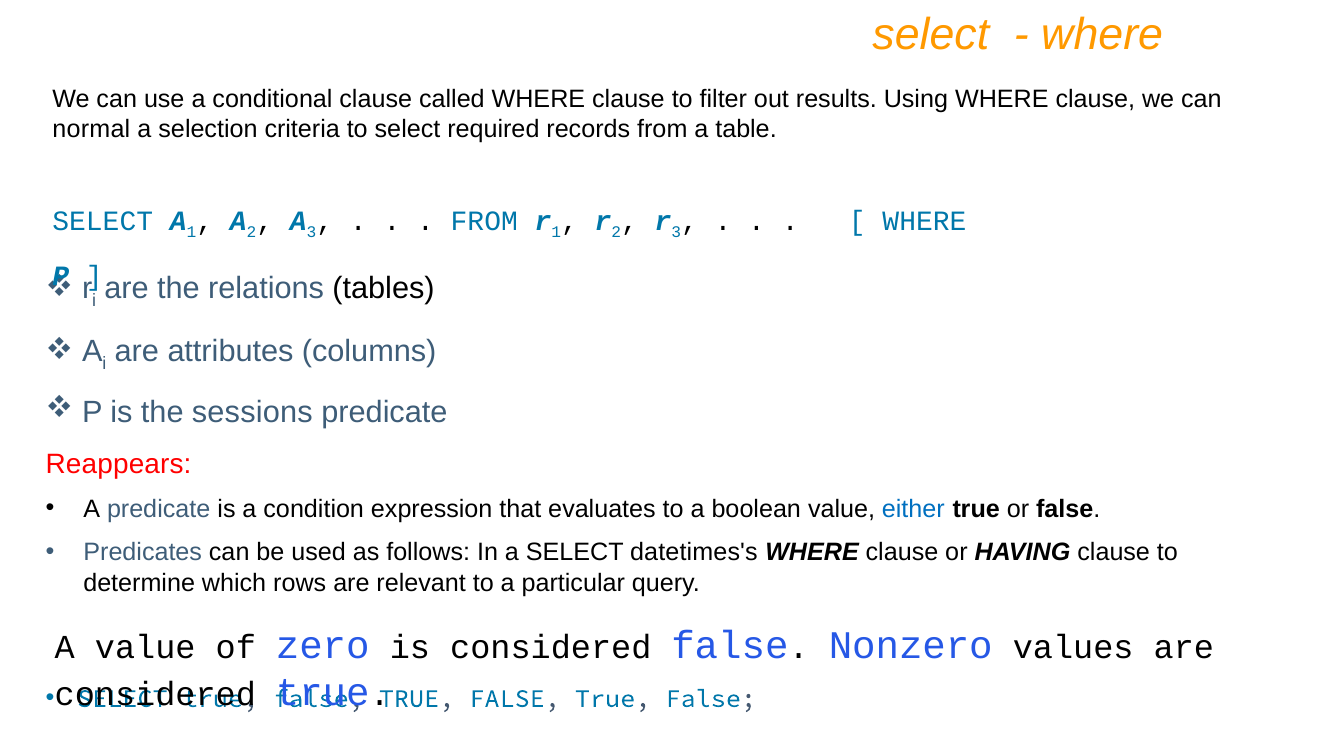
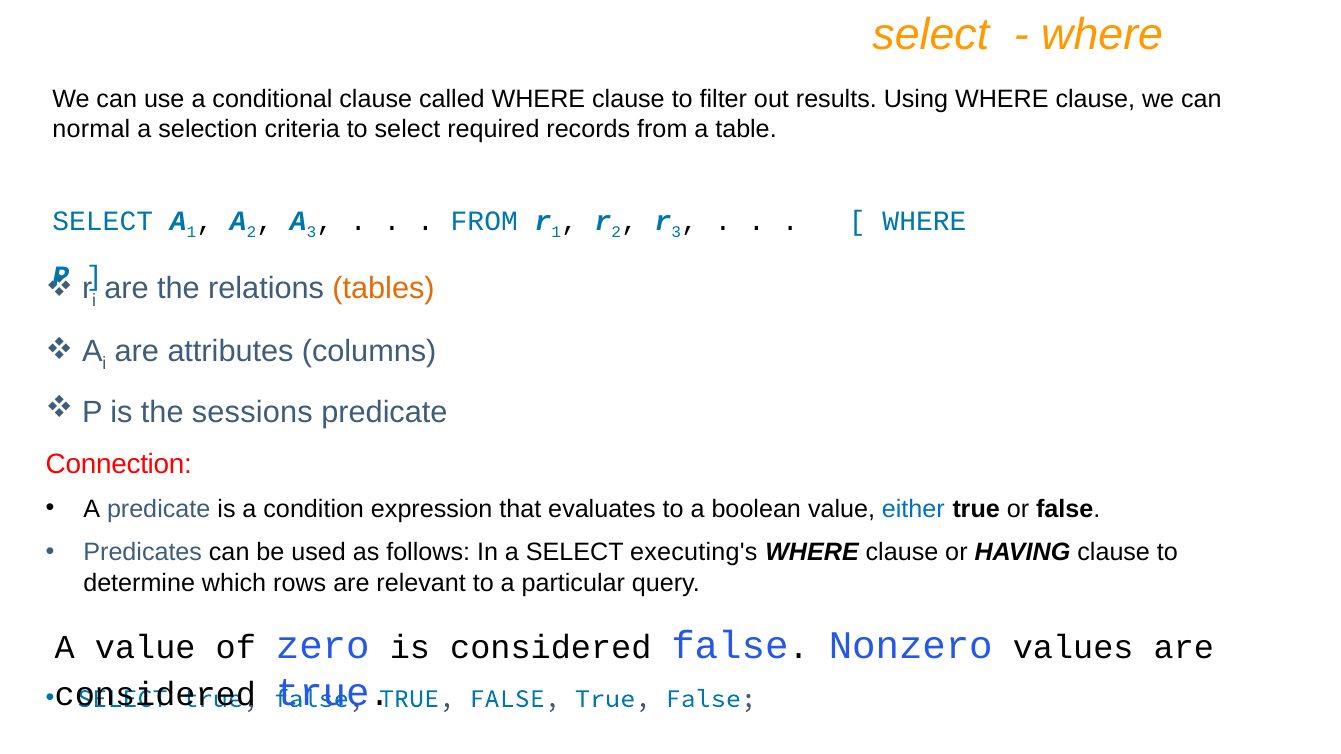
tables colour: black -> orange (384, 289)
Reappears: Reappears -> Connection (119, 464)
datetimes's: datetimes's -> executing's (694, 553)
